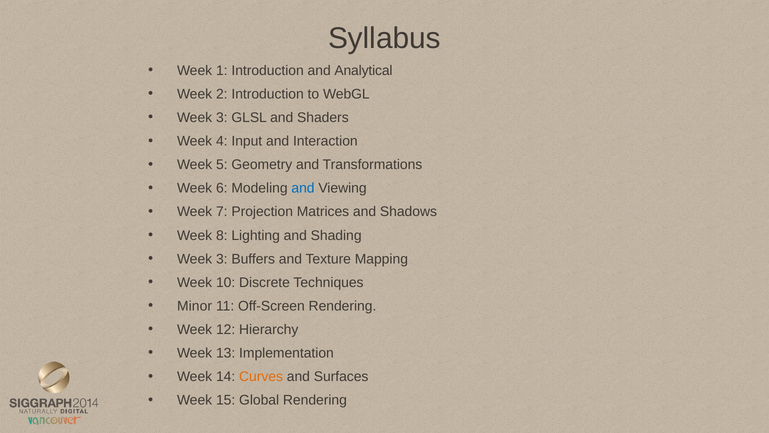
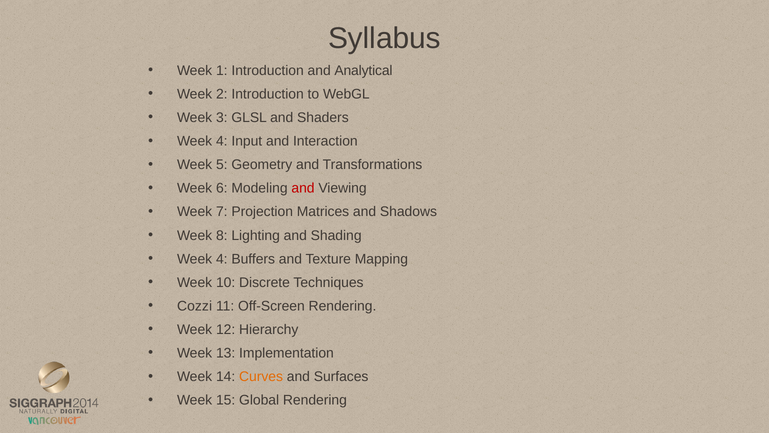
and colour: blue -> red (303, 188)
3: 3 -> 4 (222, 259)
Minor: Minor -> Cozzi (195, 306)
